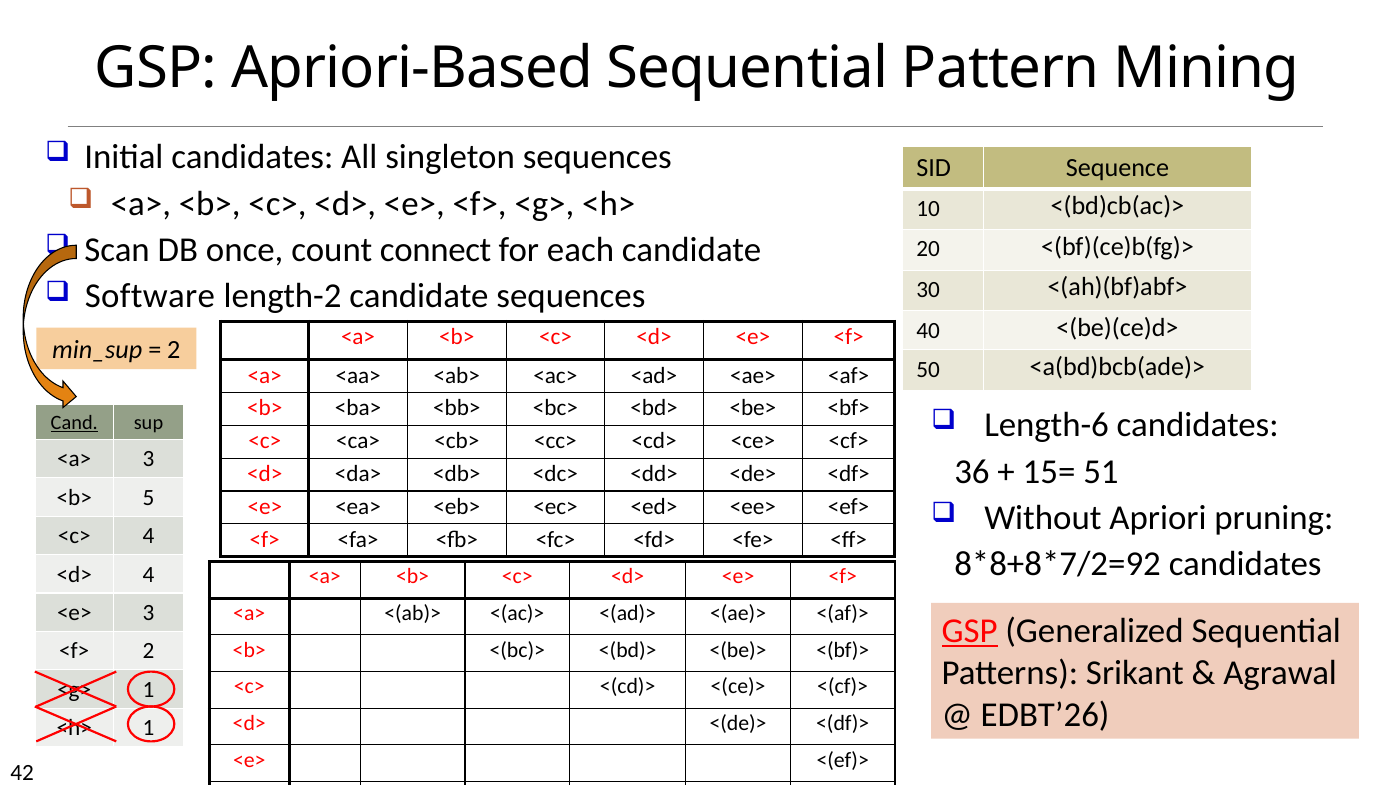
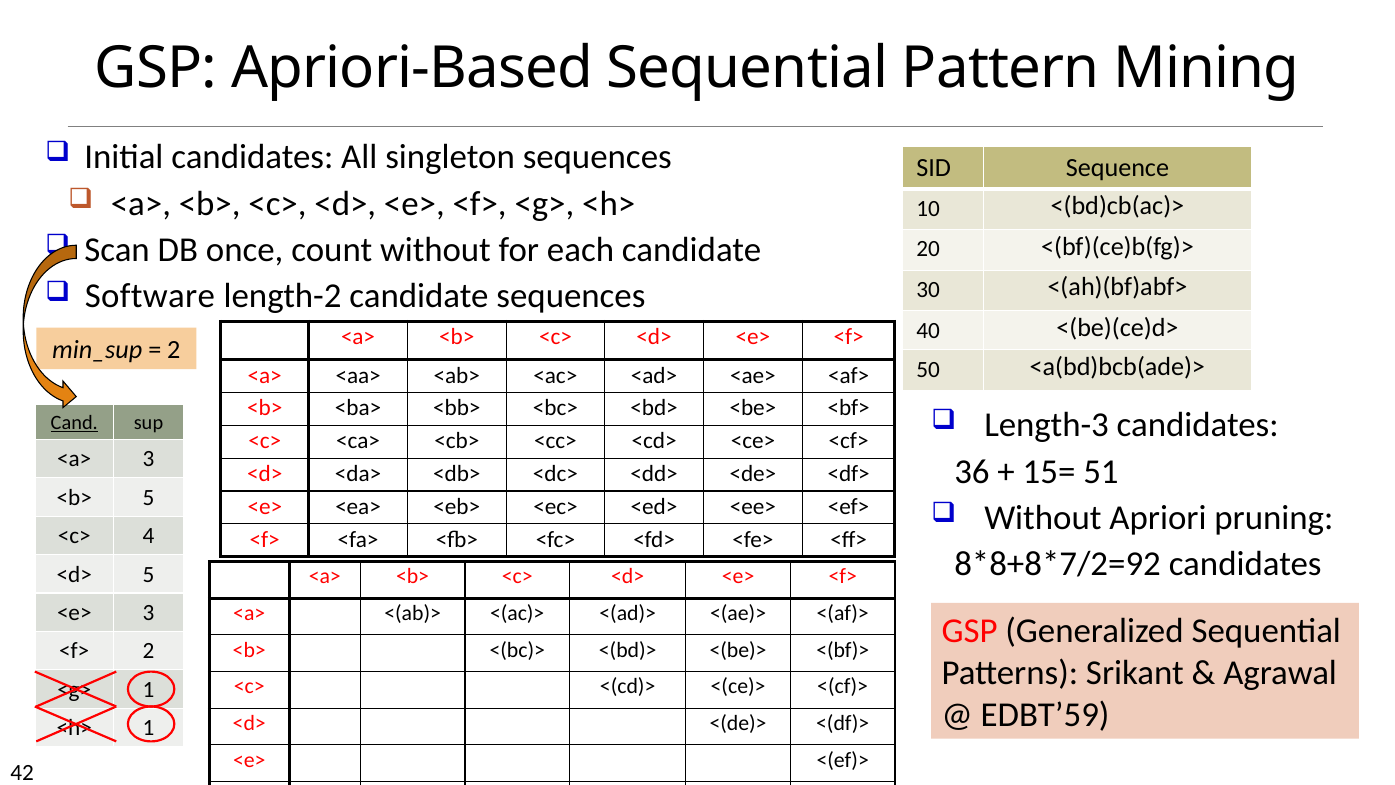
count connect: connect -> without (435, 250)
Length-6: Length-6 -> Length-3 (1047, 425)
<d> 4: 4 -> 5 (149, 574)
GSP underline: present -> none (970, 631)
EDBT’26: EDBT’26 -> EDBT’59 (1045, 715)
